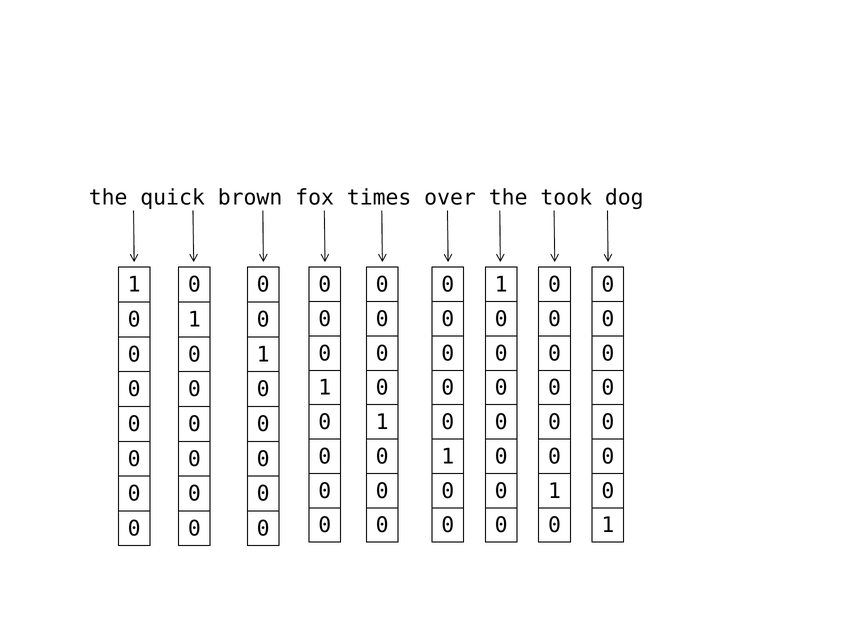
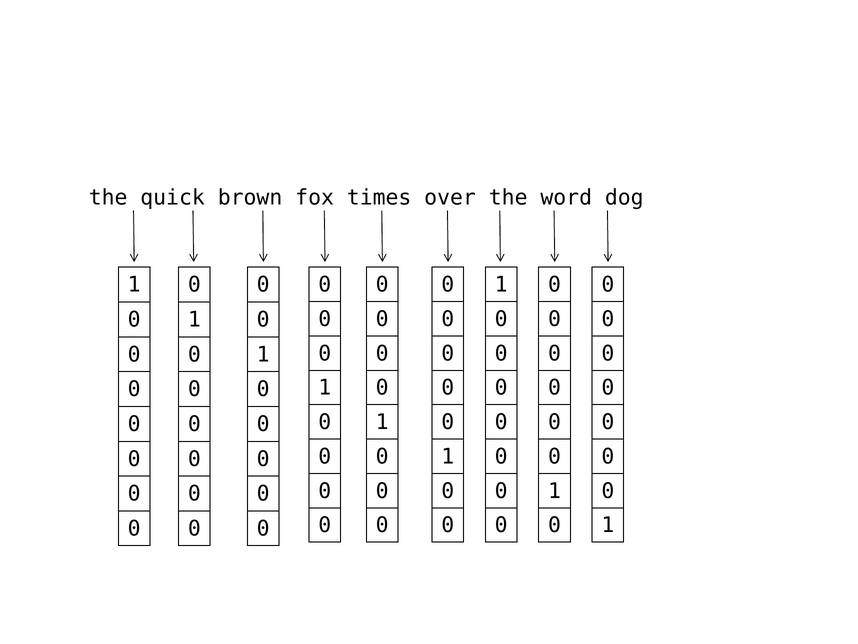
took: took -> word (566, 197)
